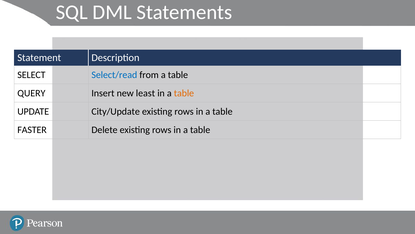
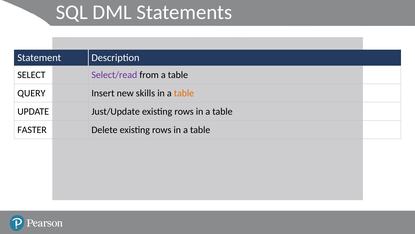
Select/read colour: blue -> purple (114, 75)
least: least -> skills (145, 93)
City/Update: City/Update -> Just/Update (116, 111)
